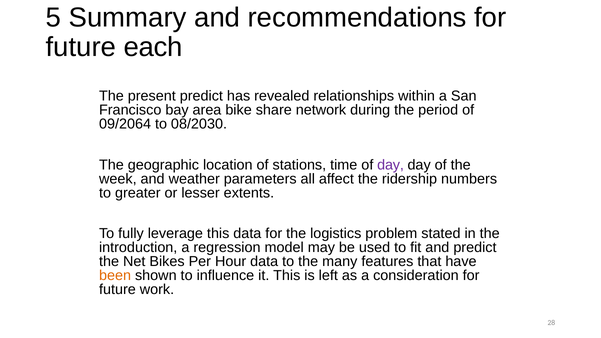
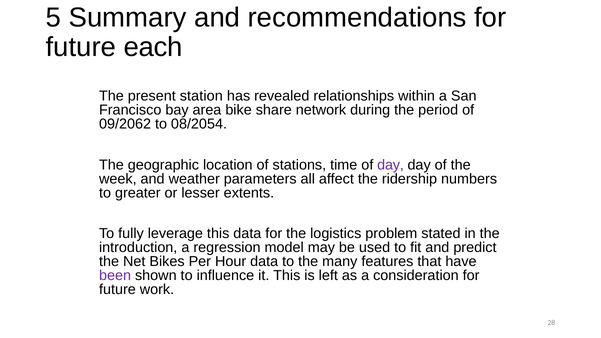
present predict: predict -> station (201, 96)
09/2064: 09/2064 -> 09/2062 (125, 124)
08/2030: 08/2030 -> 08/2054 (199, 124)
been colour: orange -> purple (115, 276)
